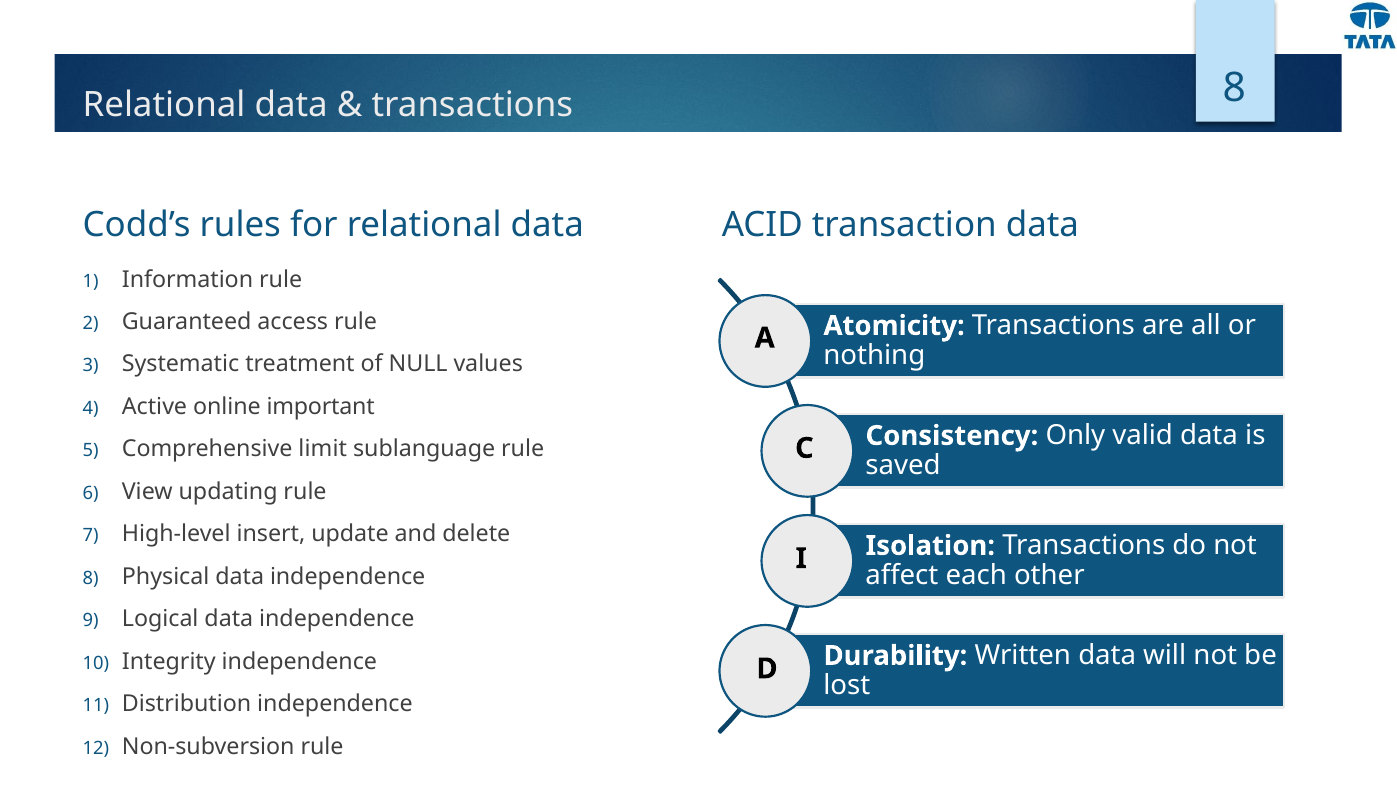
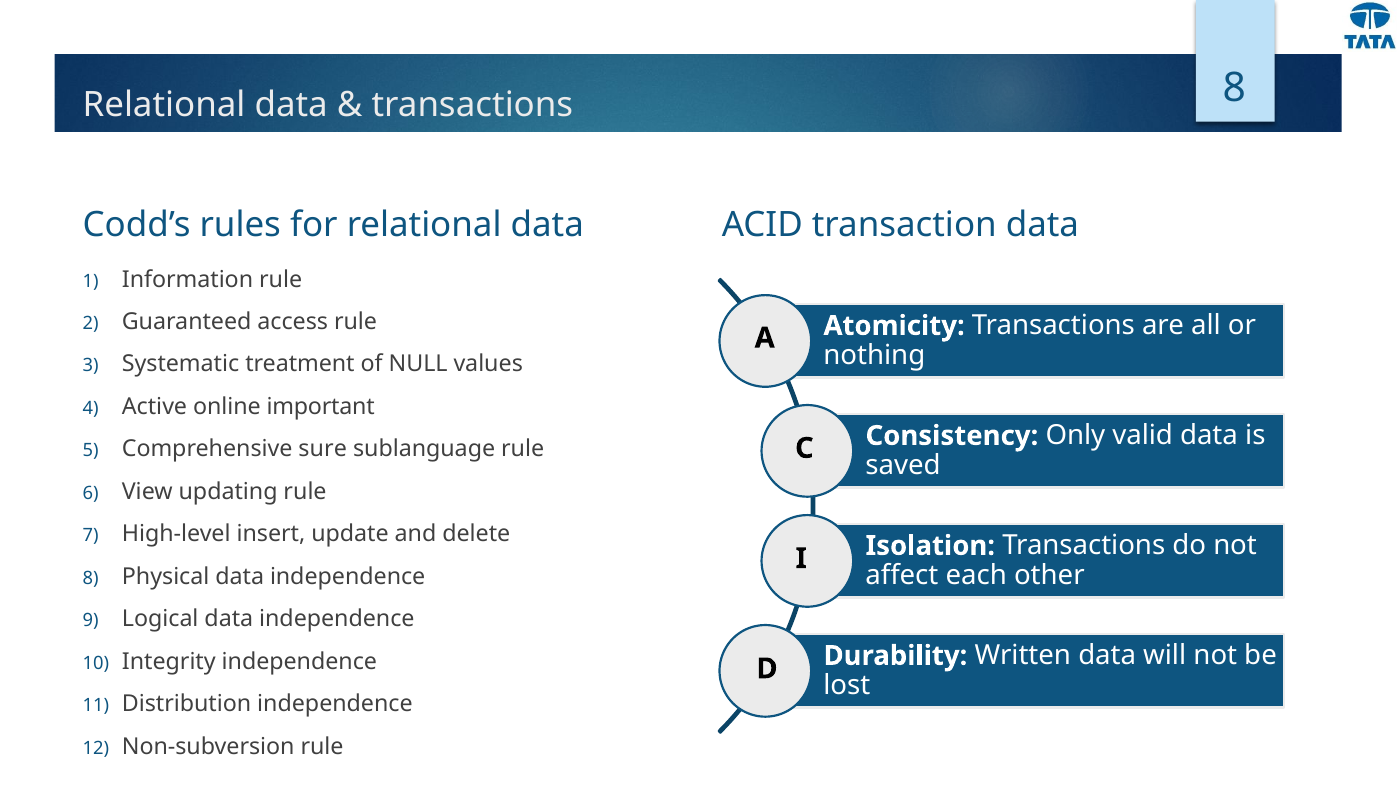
limit: limit -> sure (323, 449)
